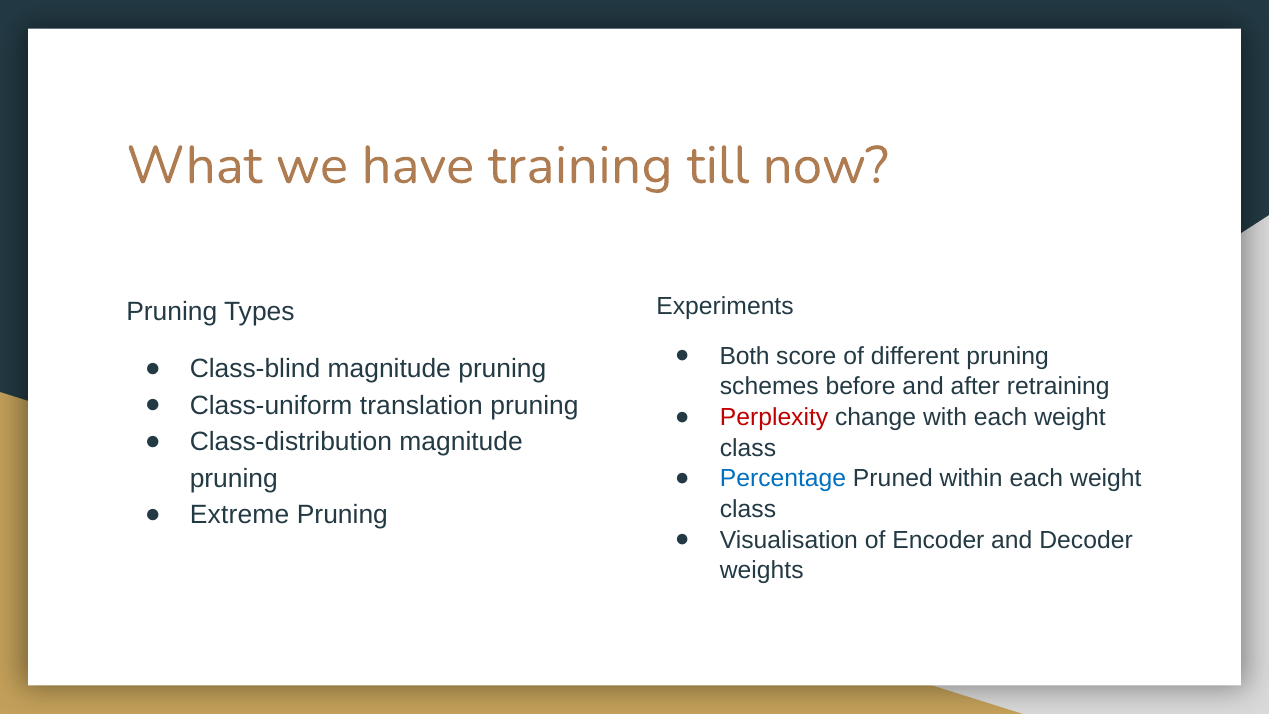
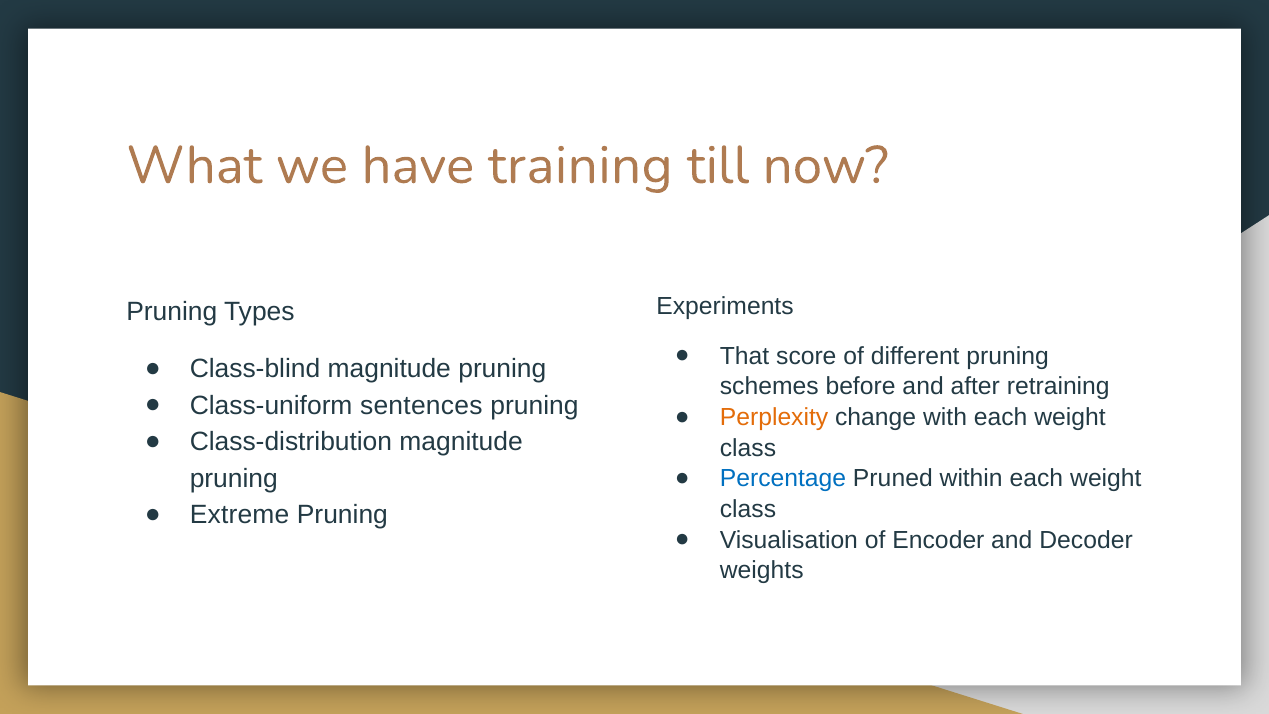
Both: Both -> That (745, 356)
translation: translation -> sentences (421, 406)
Perplexity colour: red -> orange (774, 417)
